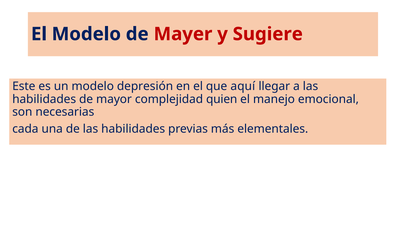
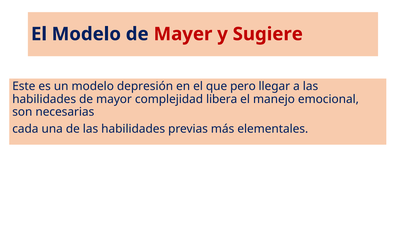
aquí: aquí -> pero (243, 86)
quien: quien -> libera (222, 99)
